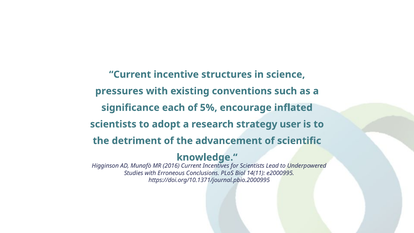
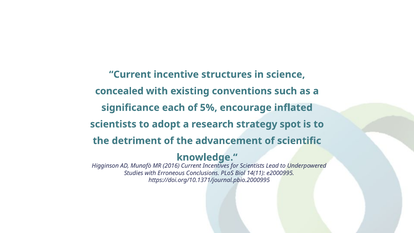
pressures: pressures -> concealed (119, 91)
user: user -> spot (290, 124)
